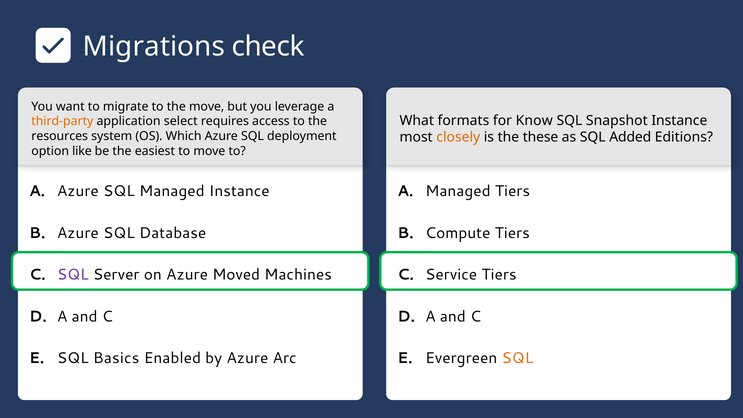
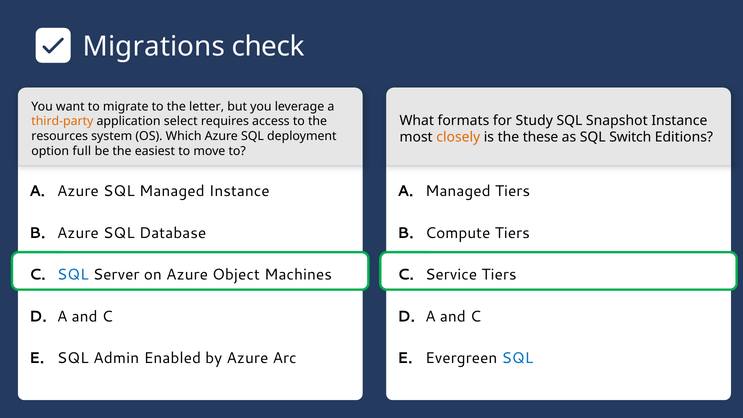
the move: move -> letter (207, 106)
Know: Know -> Study (534, 120)
Added: Added -> Switch (630, 137)
like: like -> full (82, 151)
SQL colour: purple -> blue (73, 275)
Moved: Moved -> Object (236, 275)
Basics: Basics -> Admin (116, 358)
SQL colour: orange -> blue (517, 358)
